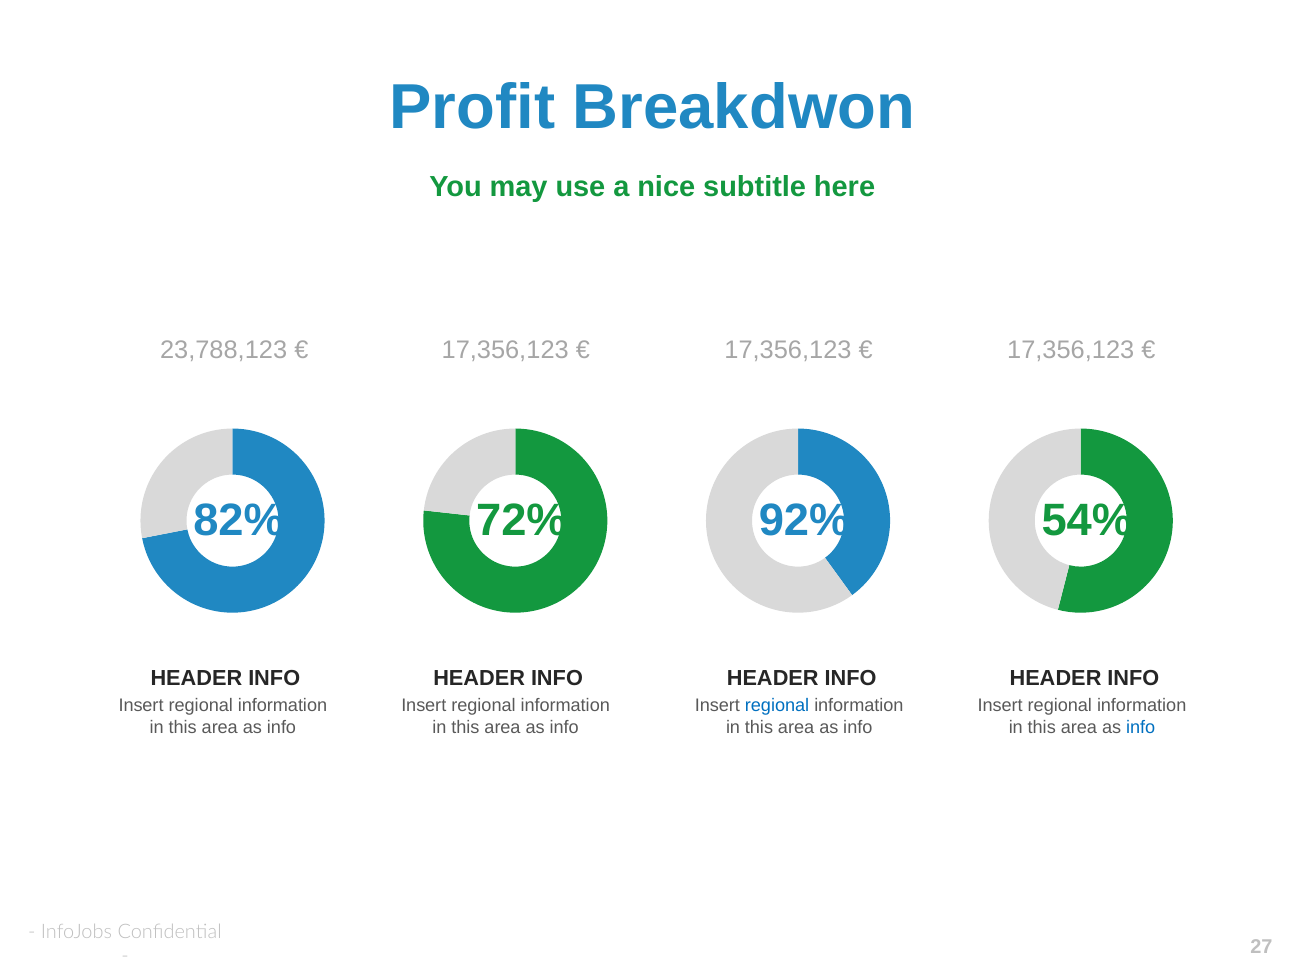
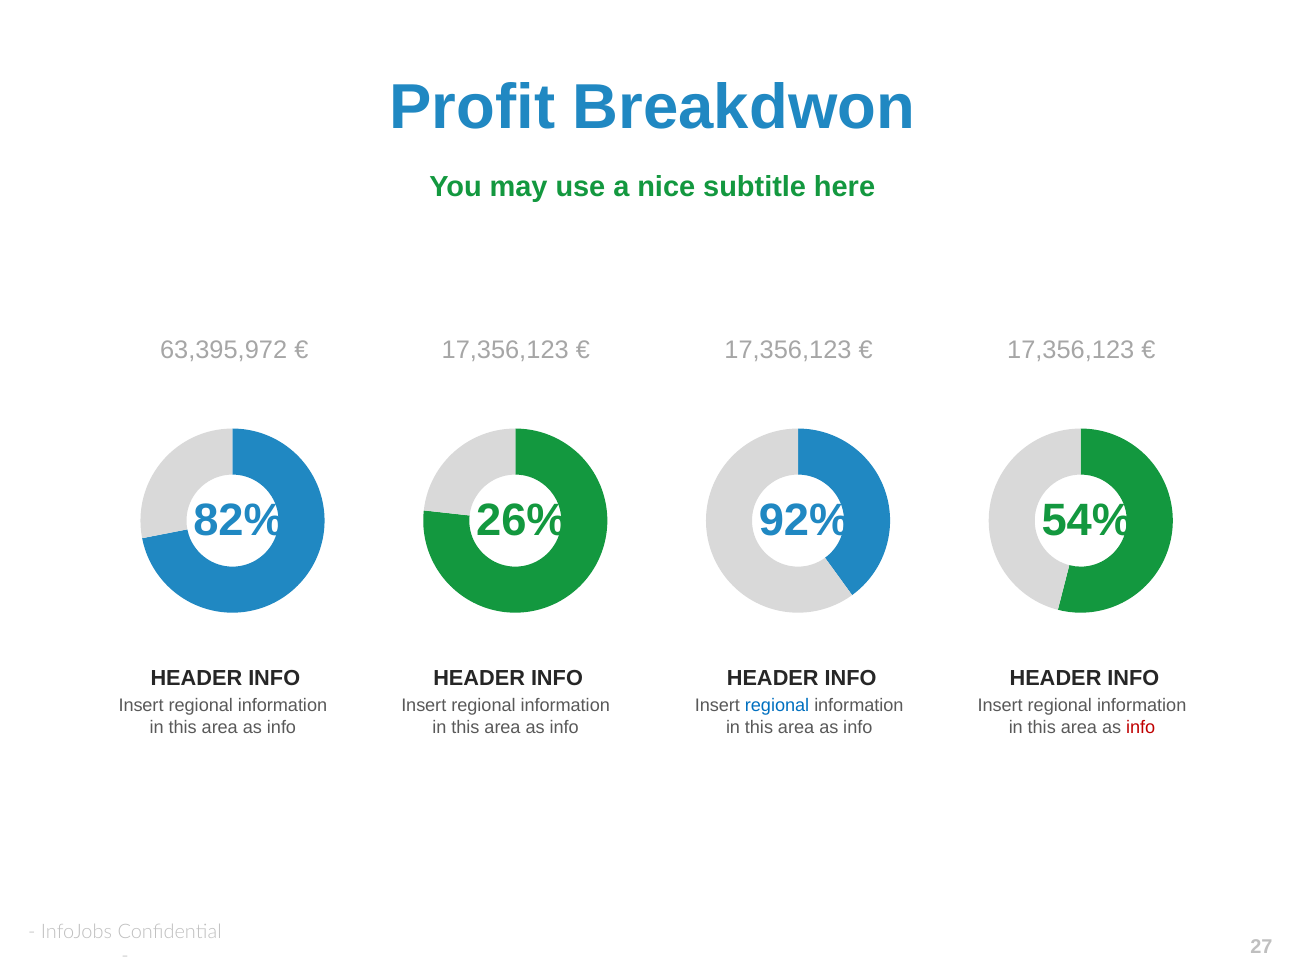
23,788,123: 23,788,123 -> 63,395,972 (224, 350)
72%: 72% -> 26% (521, 521)
info colour: blue -> red (1141, 727)
